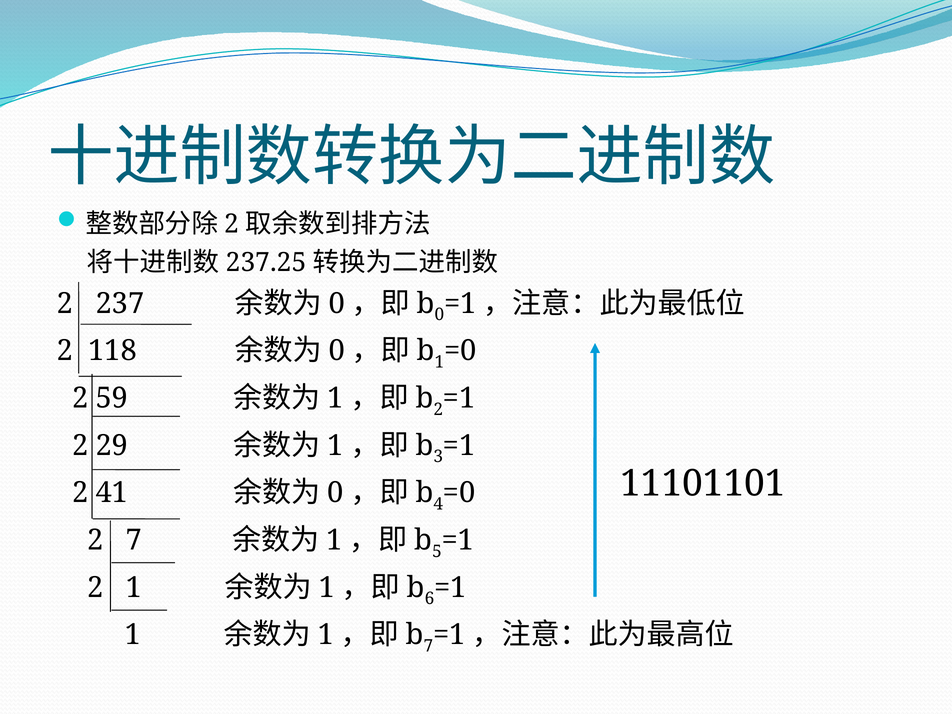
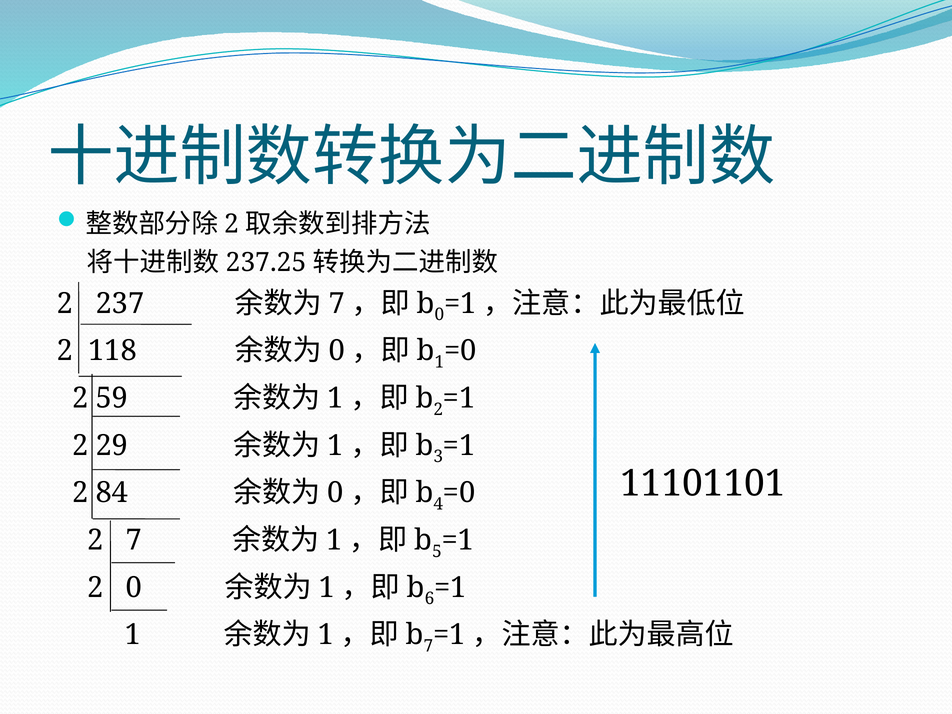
0: 0 -> 7 (337, 303)
41: 41 -> 84 (112, 493)
2 1: 1 -> 0 (134, 587)
